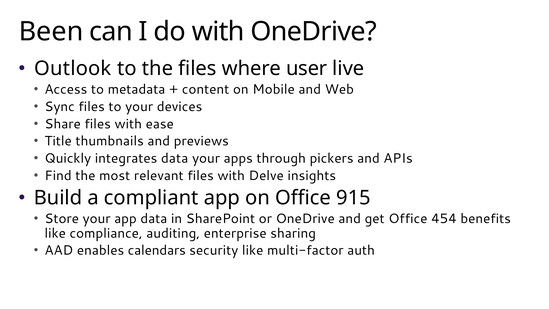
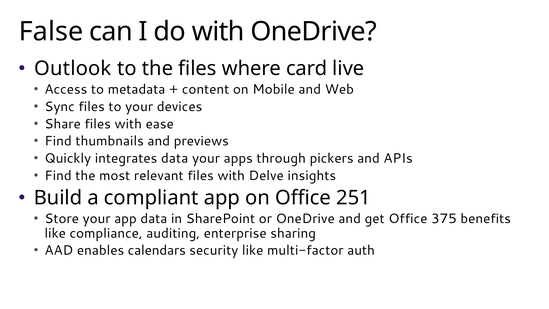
Been: Been -> False (51, 32)
user: user -> card (307, 68)
Title: Title -> Find (58, 141)
915: 915 -> 251 (354, 198)
454: 454 -> 375 (444, 219)
